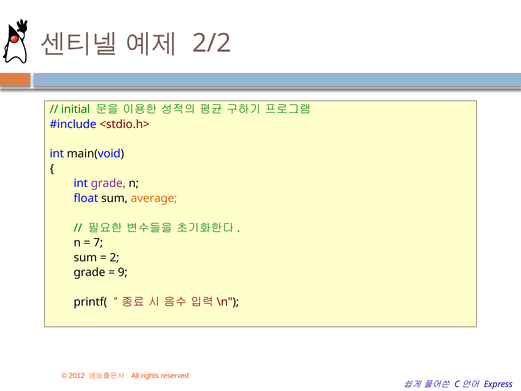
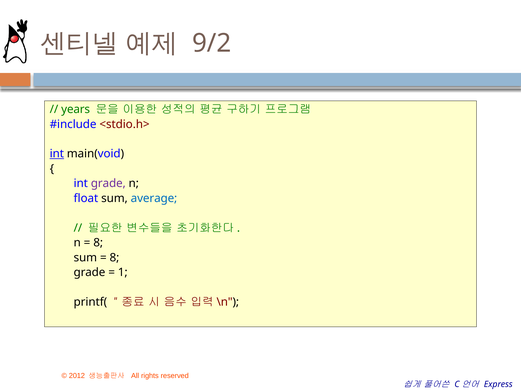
2/2: 2/2 -> 9/2 (212, 43)
initial: initial -> years (76, 109)
int underline: none -> present (57, 154)
average colour: orange -> blue (154, 198)
7: 7 -> 8 (98, 243)
2: 2 -> 8 (114, 257)
9: 9 -> 1 (123, 272)
